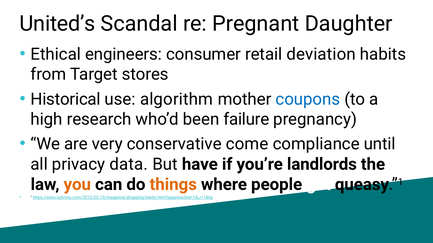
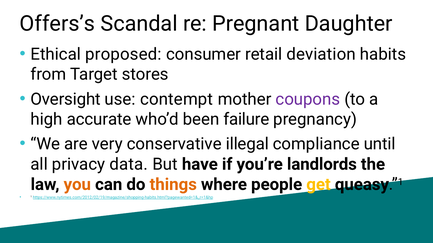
United’s: United’s -> Offers’s (57, 24)
engineers: engineers -> proposed (123, 54)
Historical: Historical -> Oversight (66, 99)
algorithm: algorithm -> contempt (177, 99)
coupons colour: blue -> purple (308, 99)
research: research -> accurate (99, 120)
come: come -> illegal (247, 144)
get colour: white -> yellow (318, 185)
